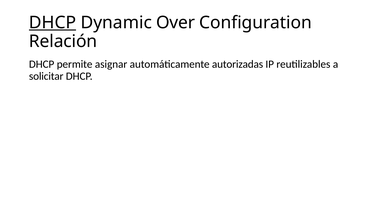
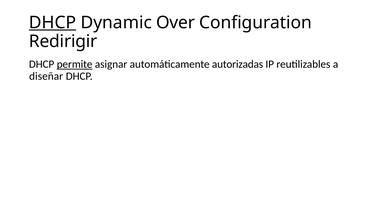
Relación: Relación -> Redirigir (63, 41)
permite underline: none -> present (75, 64)
solicitar: solicitar -> diseñar (46, 76)
